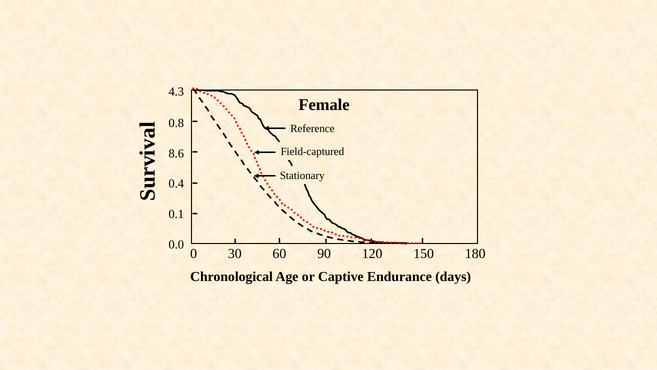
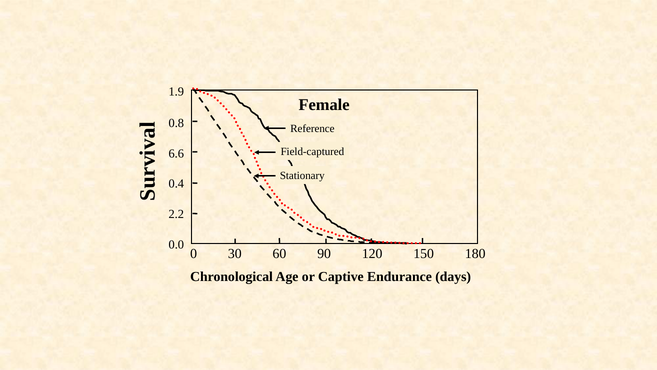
4.3: 4.3 -> 1.9 (176, 91)
8.6: 8.6 -> 6.6 (176, 153)
0.1: 0.1 -> 2.2 (176, 214)
